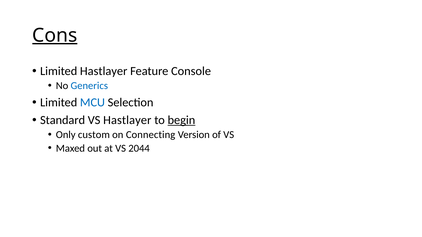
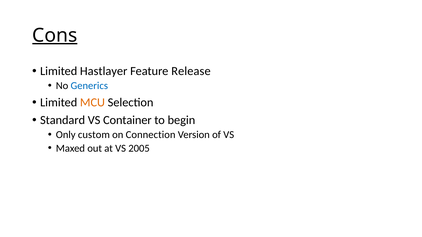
Console: Console -> Release (191, 71)
MCU colour: blue -> orange (92, 103)
VS Hastlayer: Hastlayer -> Container (127, 120)
begin underline: present -> none (181, 120)
Connecting: Connecting -> Connection (151, 135)
2044: 2044 -> 2005 (139, 148)
